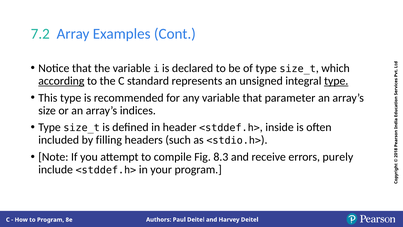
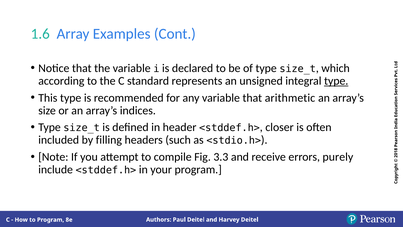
7.2: 7.2 -> 1.6 (40, 34)
according underline: present -> none (61, 81)
parameter: parameter -> arithmetic (290, 98)
inside: inside -> closer (280, 127)
8.3: 8.3 -> 3.3 (221, 157)
